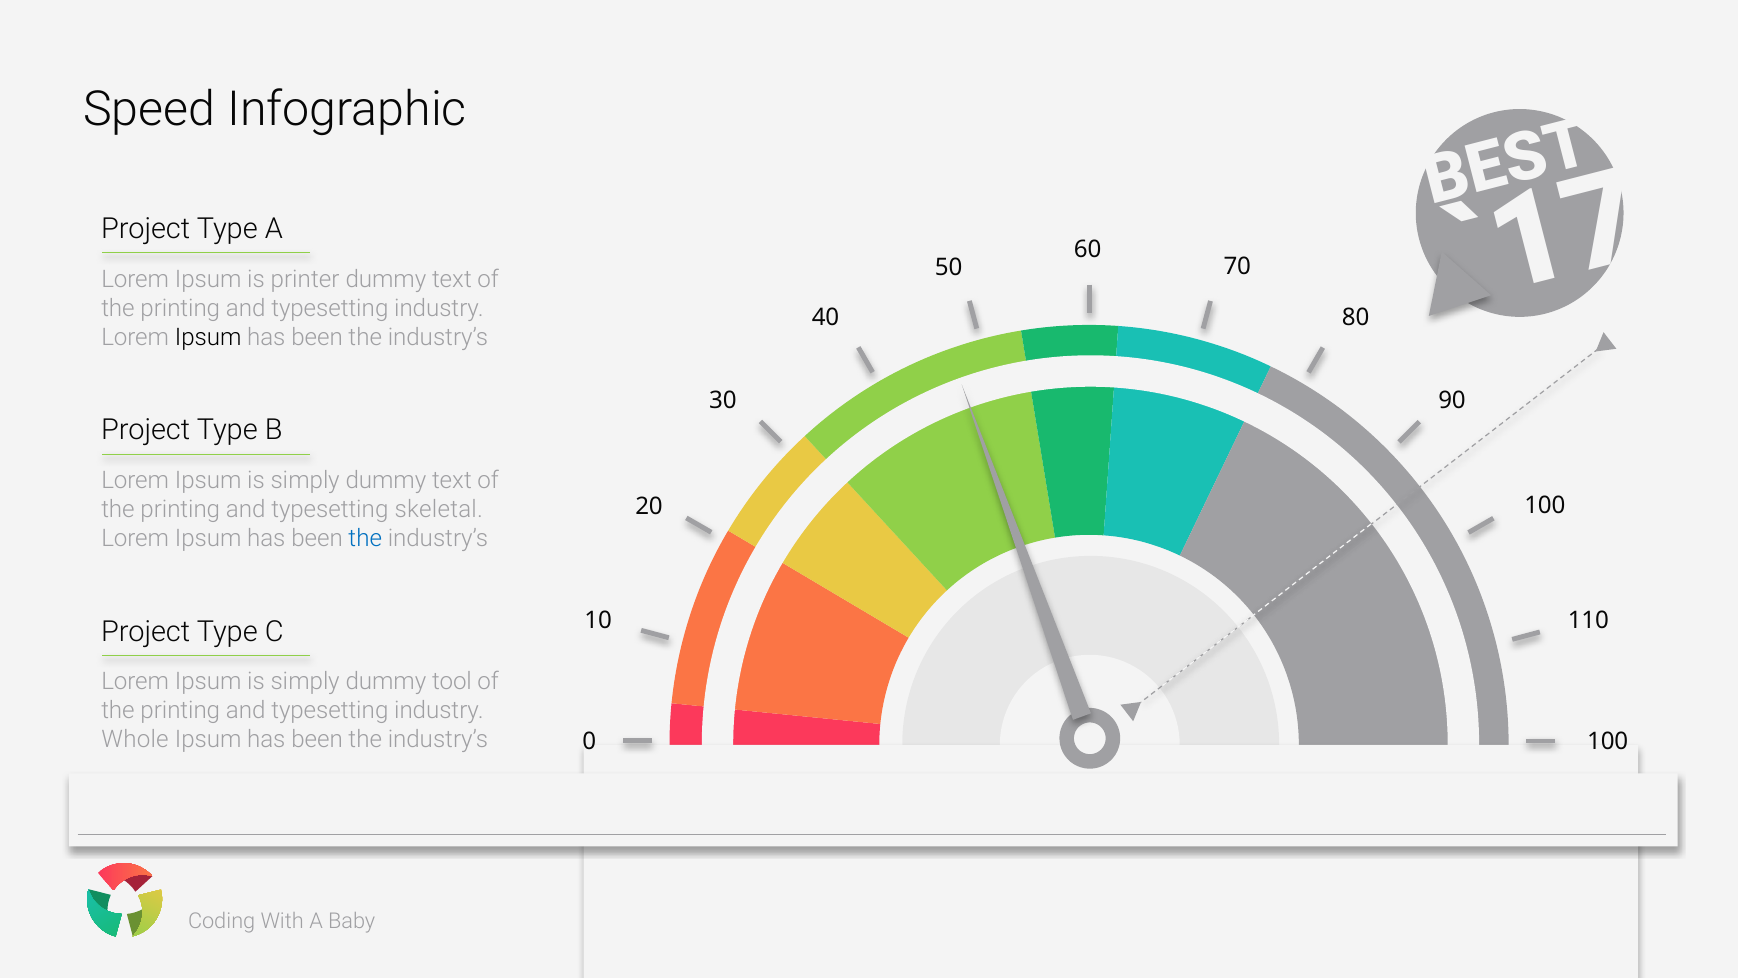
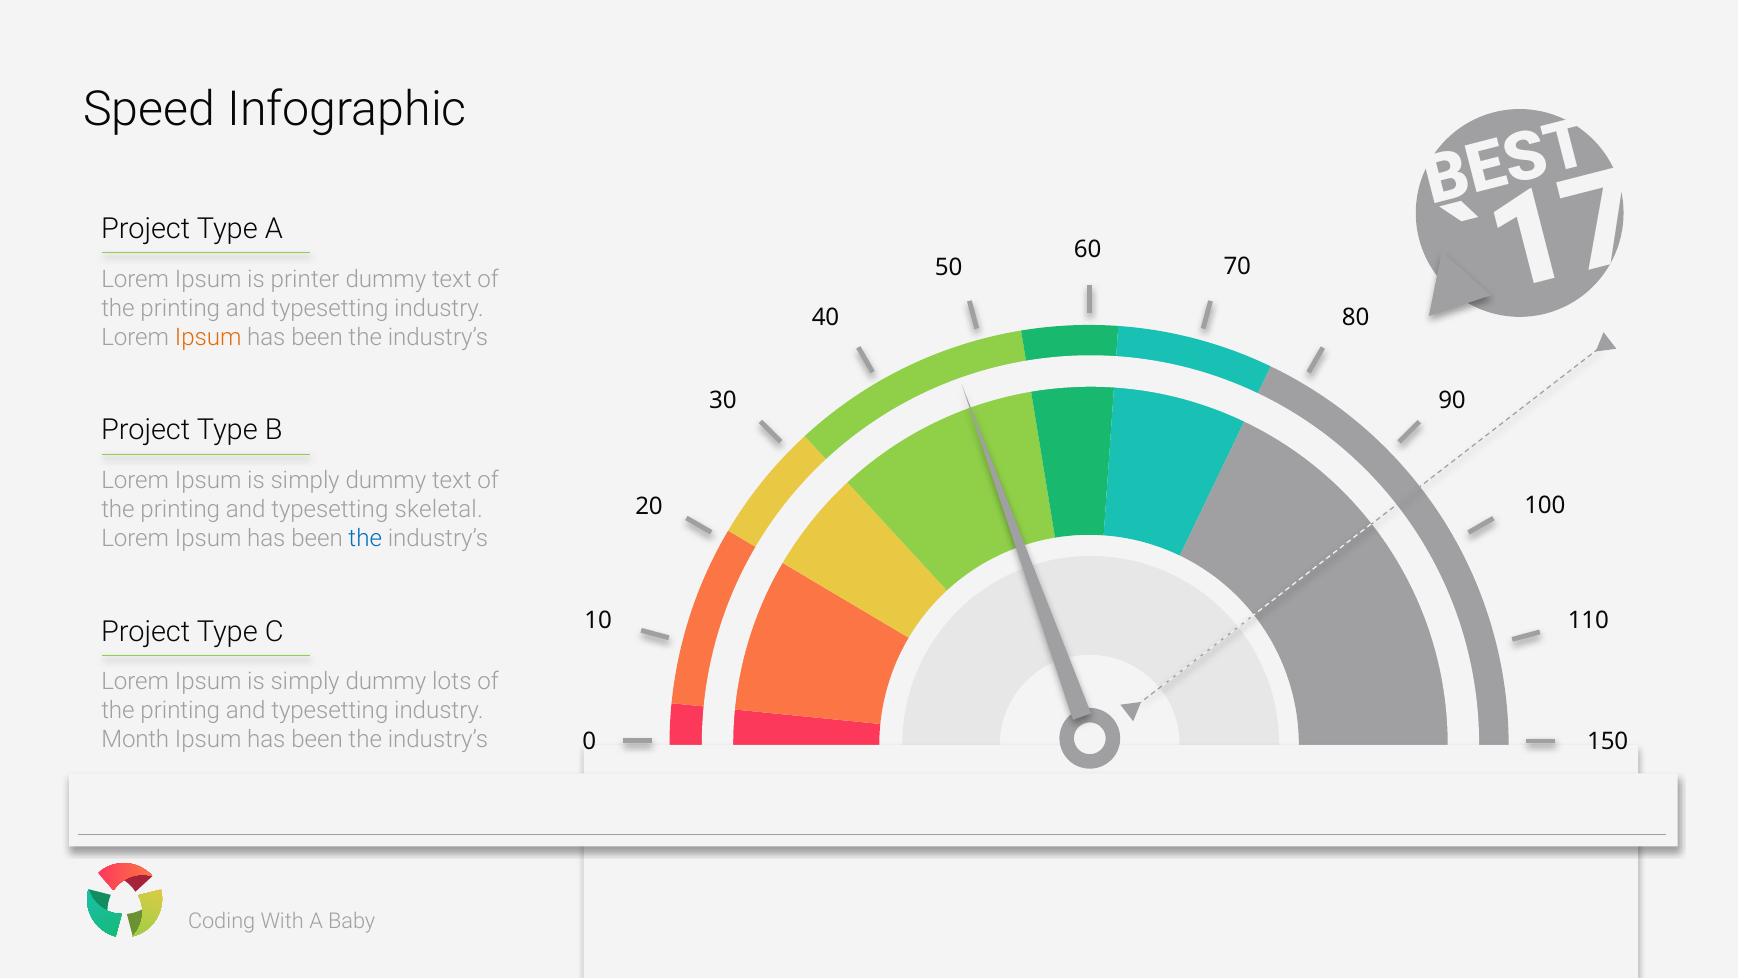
Ipsum colour: black -> orange (208, 337)
tool: tool -> lots (452, 682)
Whole: Whole -> Month (135, 740)
0 100: 100 -> 150 (1608, 741)
